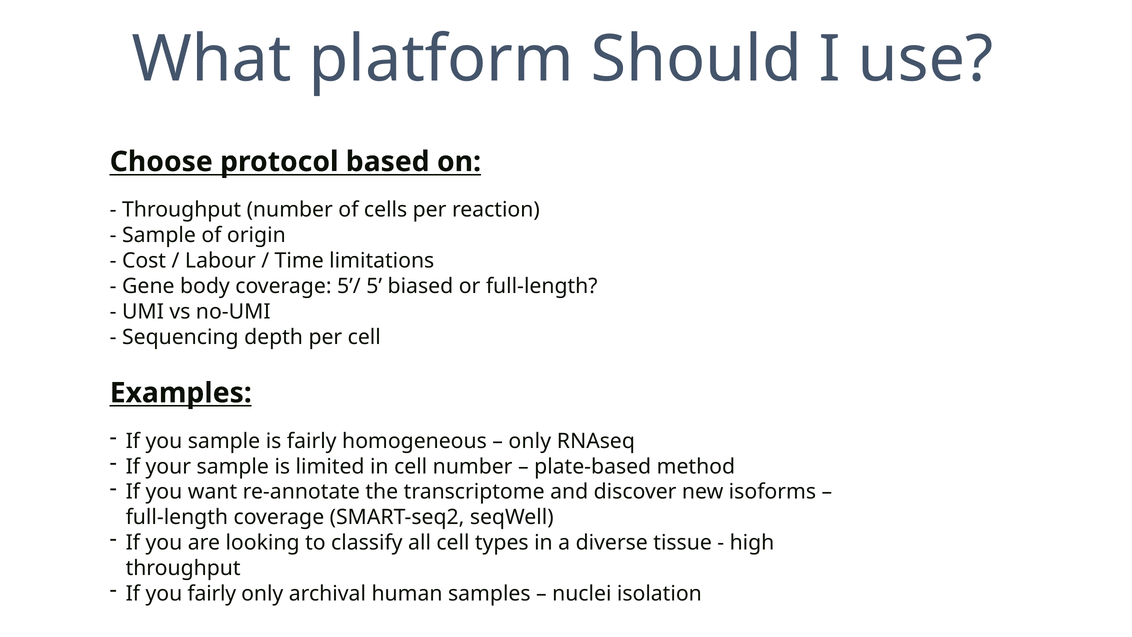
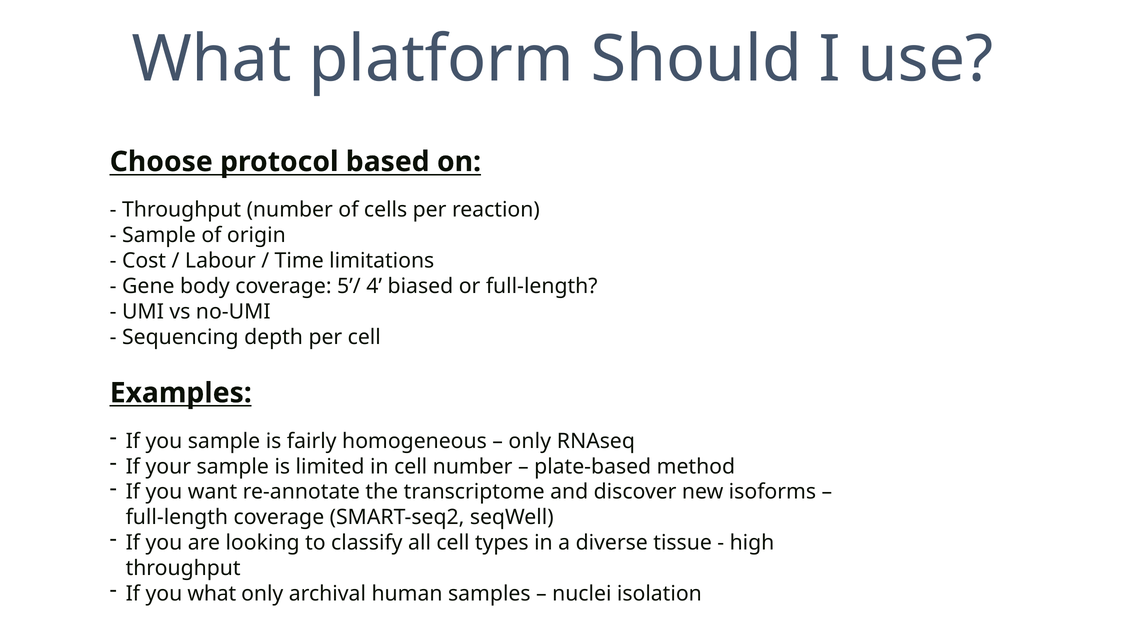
5: 5 -> 4 (374, 286)
you fairly: fairly -> what (212, 594)
